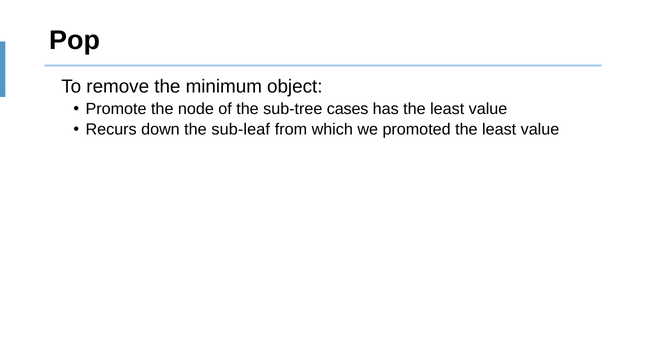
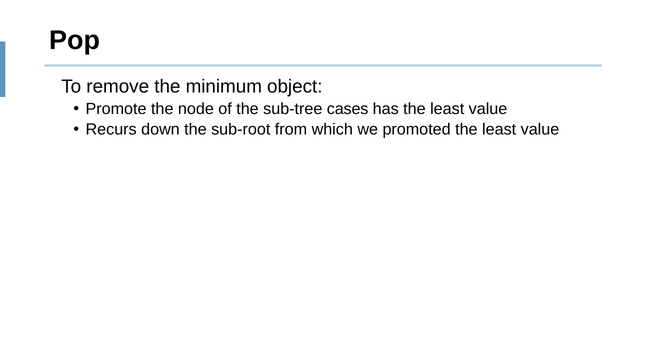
sub-leaf: sub-leaf -> sub-root (241, 130)
